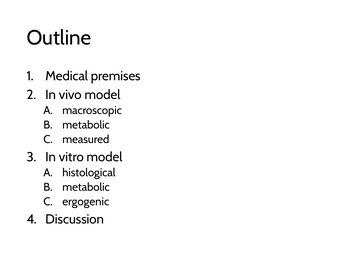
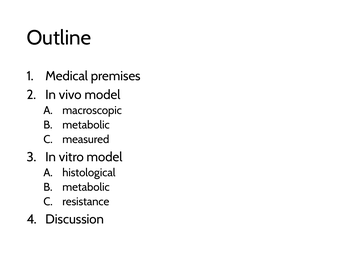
ergogenic: ergogenic -> resistance (86, 201)
